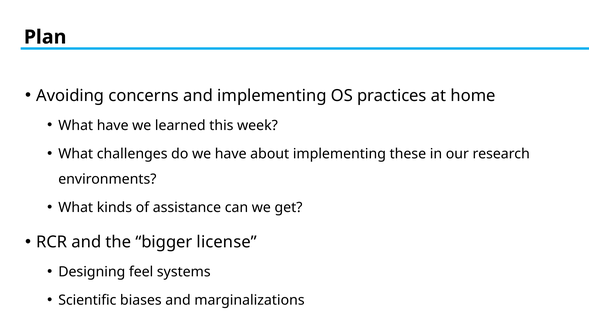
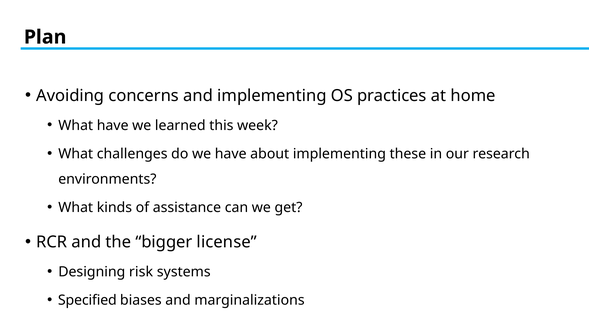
feel: feel -> risk (141, 272)
Scientific: Scientific -> Specified (87, 301)
